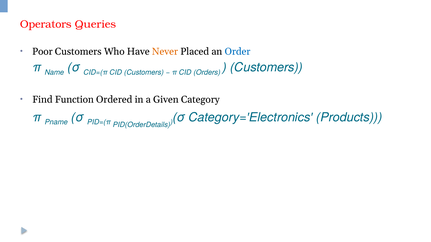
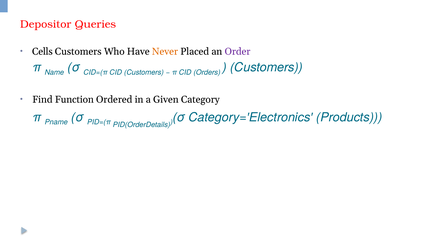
Operators: Operators -> Depositor (46, 24)
Poor: Poor -> Cells (42, 52)
Order colour: blue -> purple (238, 52)
